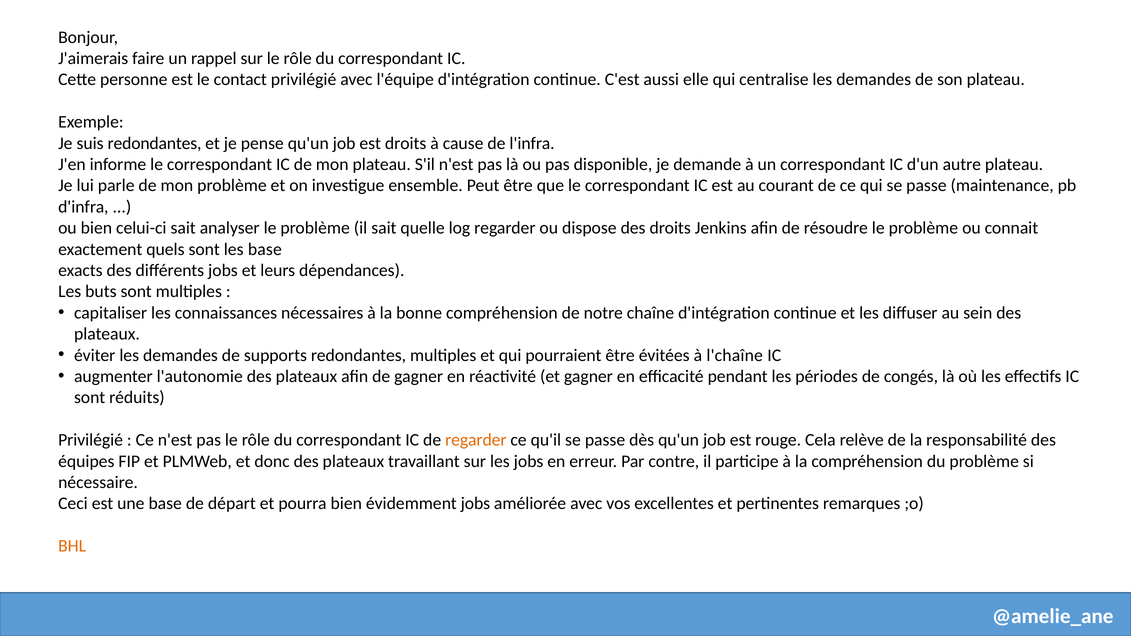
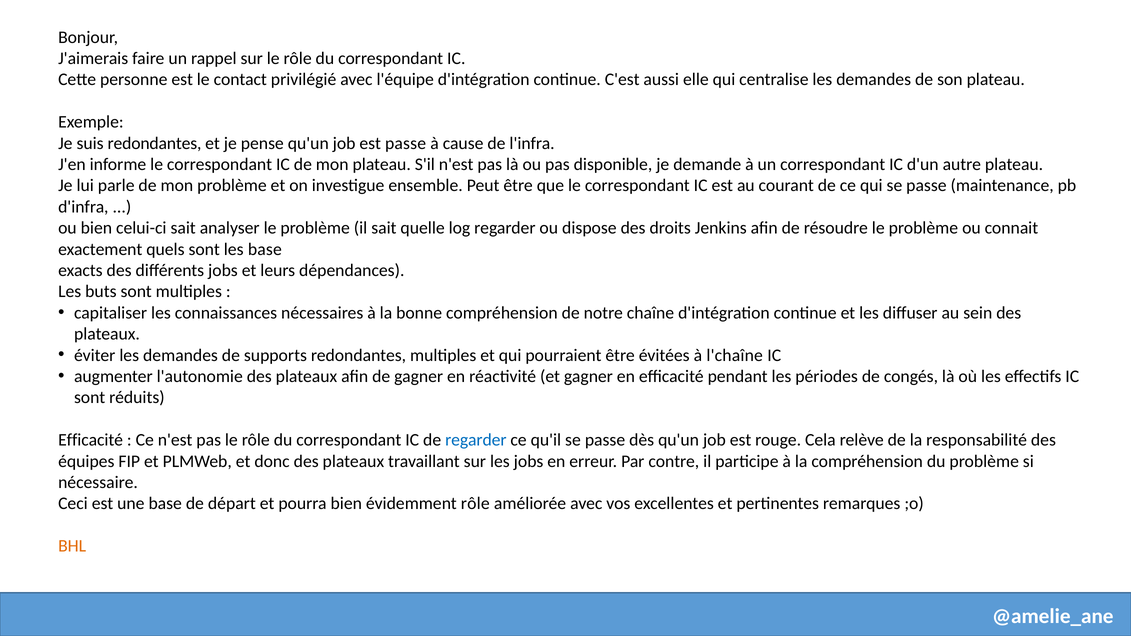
est droits: droits -> passe (406, 143)
Privilégié: Privilégié -> Efficacité (91, 440)
regarder colour: orange -> blue (476, 440)
évidemment jobs: jobs -> rôle (475, 504)
